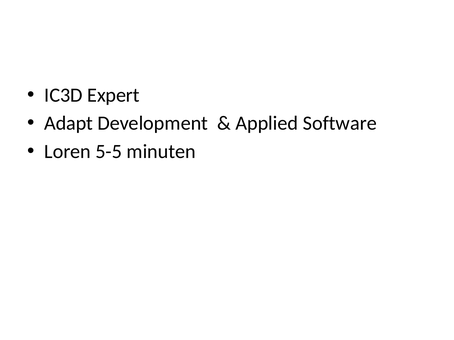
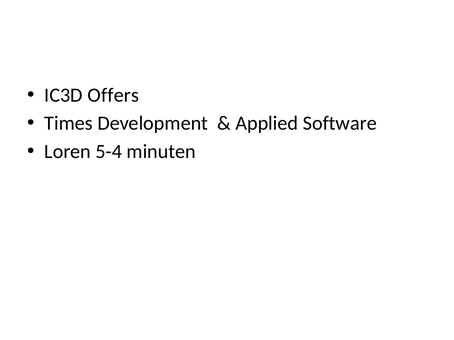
Expert: Expert -> Offers (113, 95)
Adapt: Adapt -> Times (69, 123)
5-5: 5-5 -> 5-4 (109, 152)
